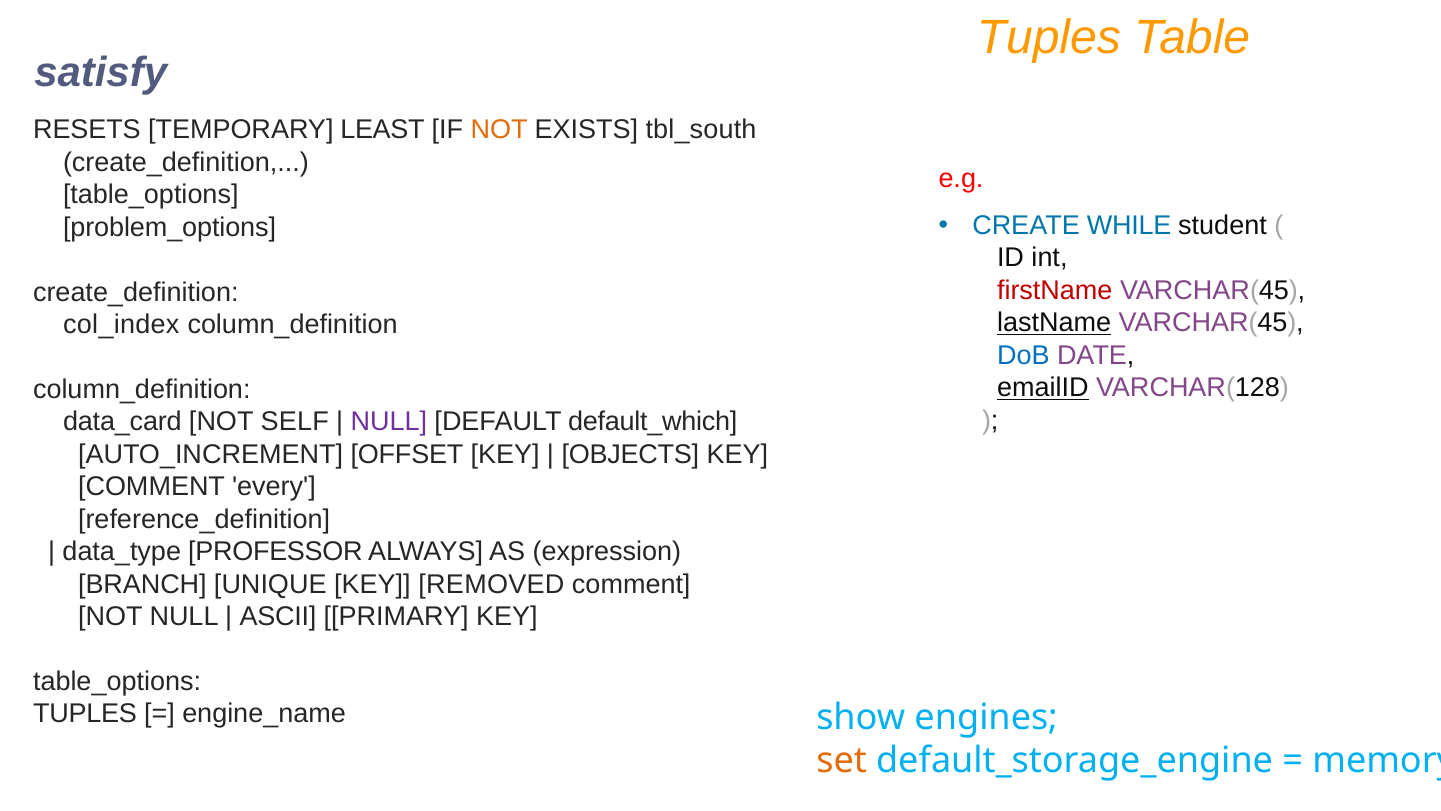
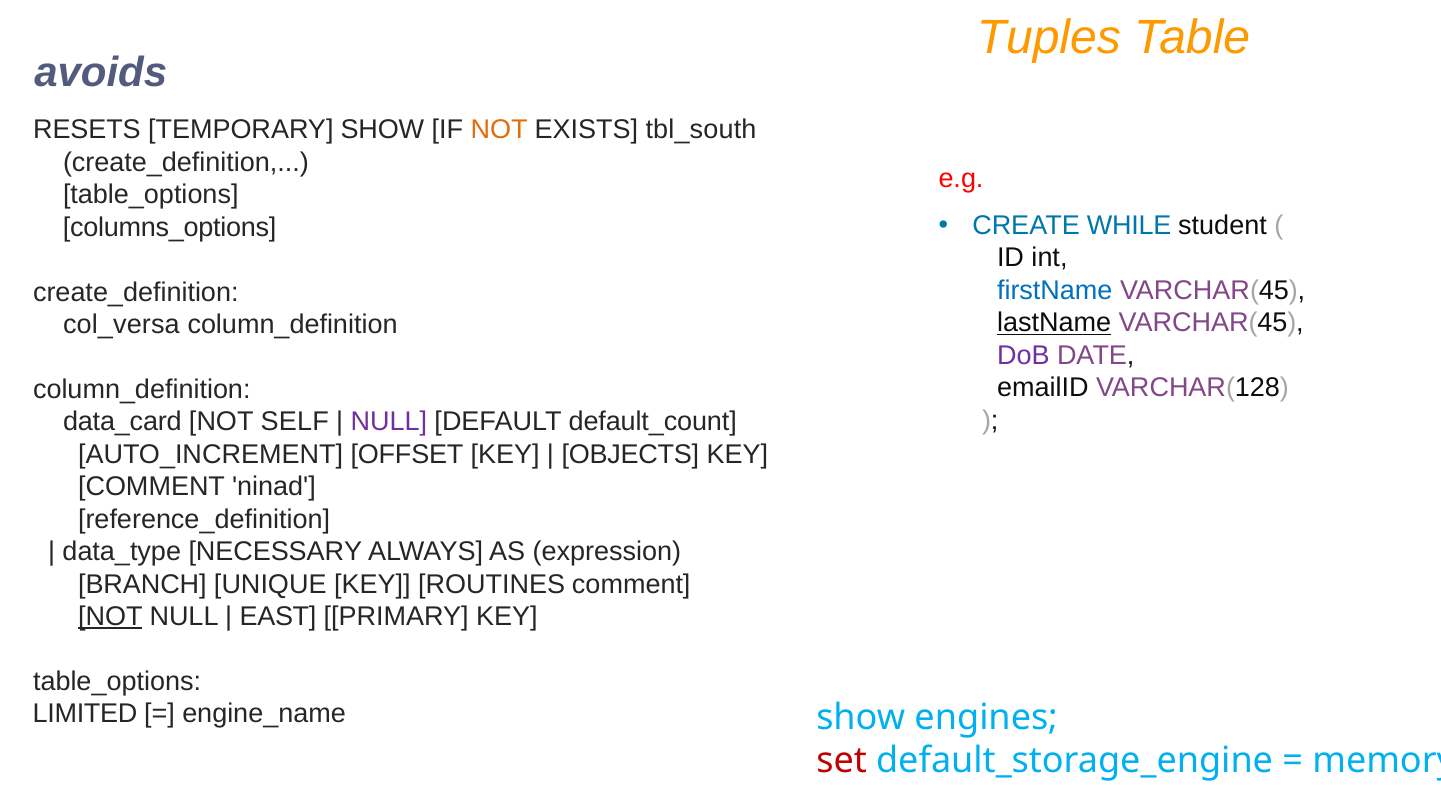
satisfy: satisfy -> avoids (101, 73)
TEMPORARY LEAST: LEAST -> SHOW (382, 130)
problem_options: problem_options -> columns_options (170, 227)
firstName colour: red -> blue (1055, 290)
col_index: col_index -> col_versa (121, 324)
DoB colour: blue -> purple (1023, 355)
emailID underline: present -> none (1043, 388)
default_which: default_which -> default_count (653, 422)
every: every -> ninad (274, 487)
PROFESSOR: PROFESSOR -> NECESSARY (275, 551)
REMOVED: REMOVED -> ROUTINES (492, 584)
NOT underline: none -> present (110, 616)
ASCII: ASCII -> EAST (278, 616)
TUPLES: TUPLES -> LIMITED (85, 713)
set colour: orange -> red (842, 760)
